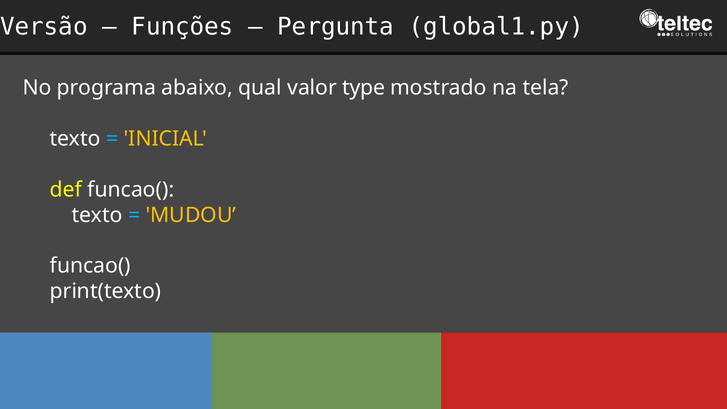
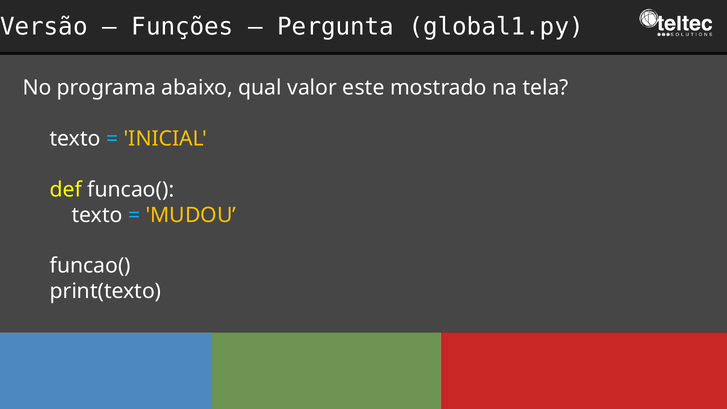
type: type -> este (364, 88)
